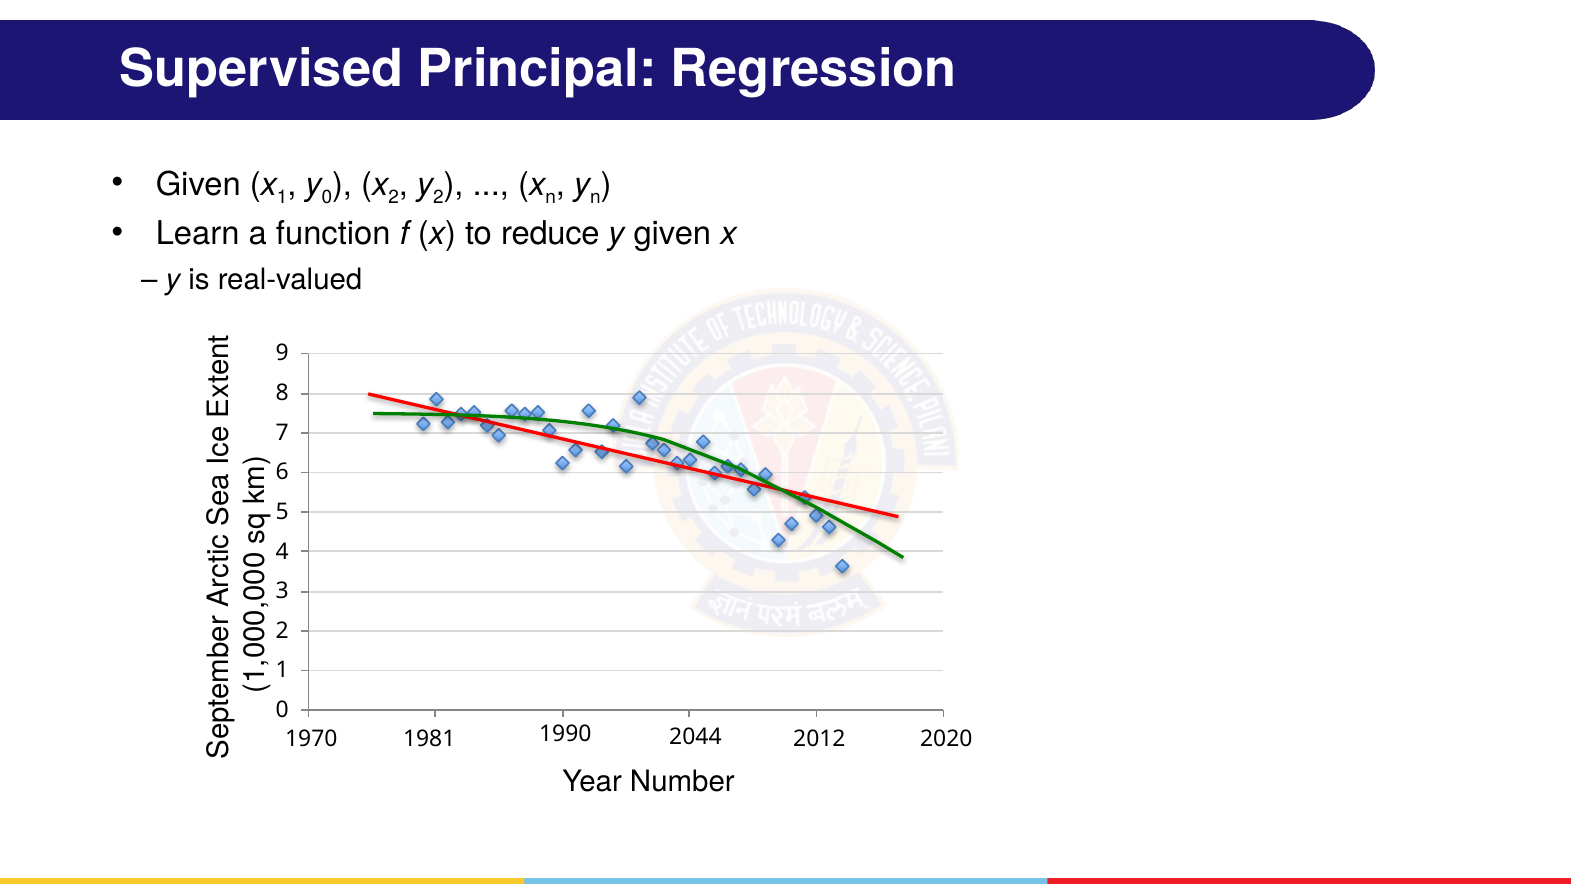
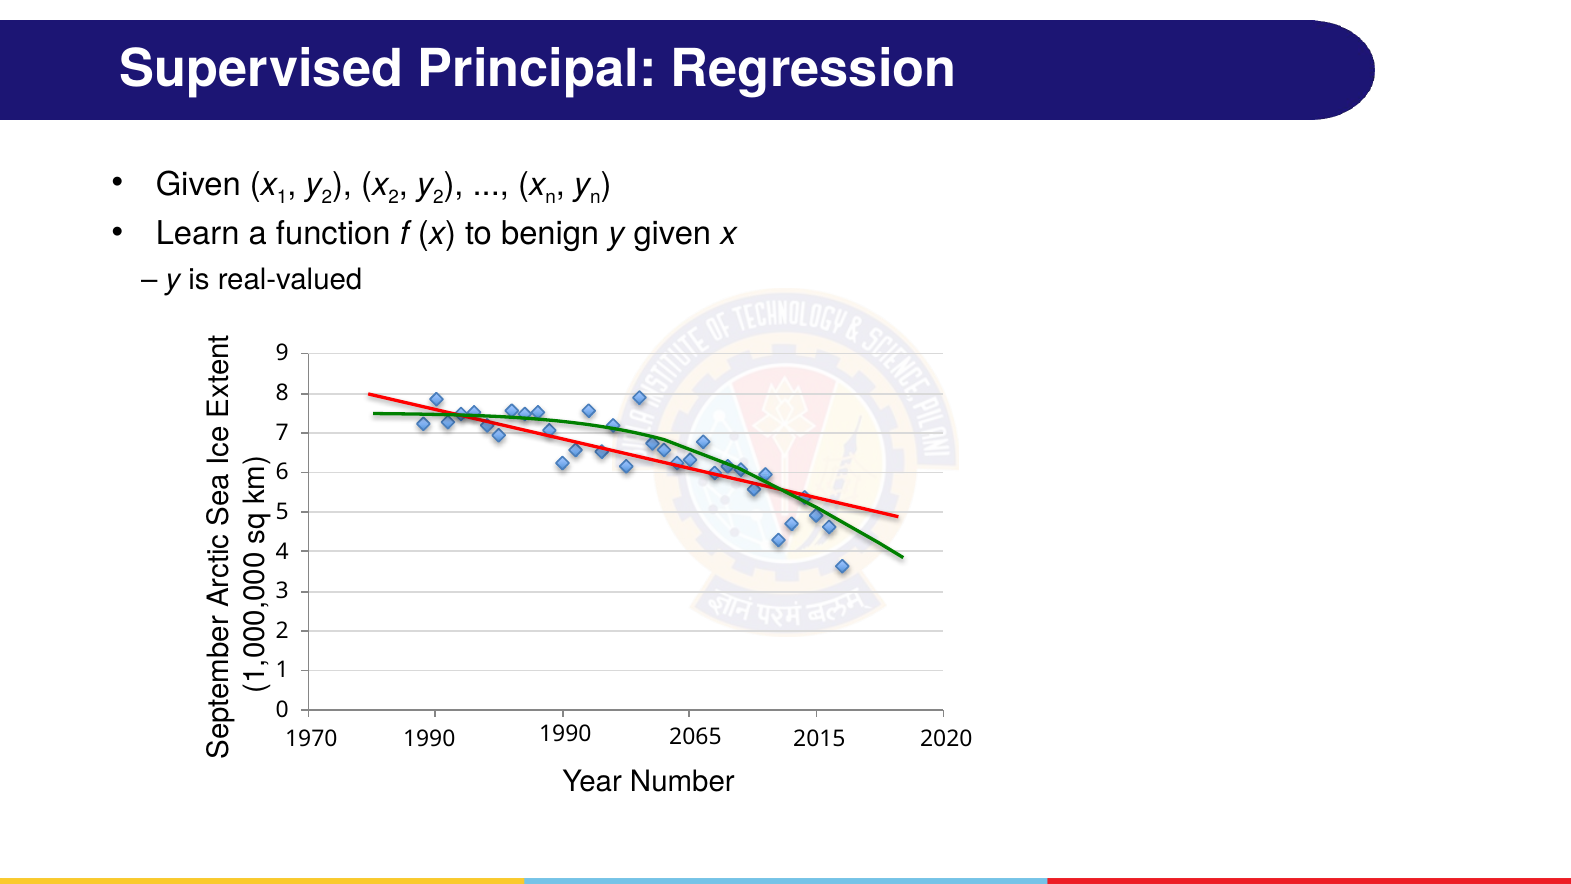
0: 0 -> 2 (327, 197)
reduce: reduce -> benign (550, 233)
2044: 2044 -> 2065 (695, 736)
1970 1981: 1981 -> 1990 (429, 738)
2012: 2012 -> 2015 (819, 738)
